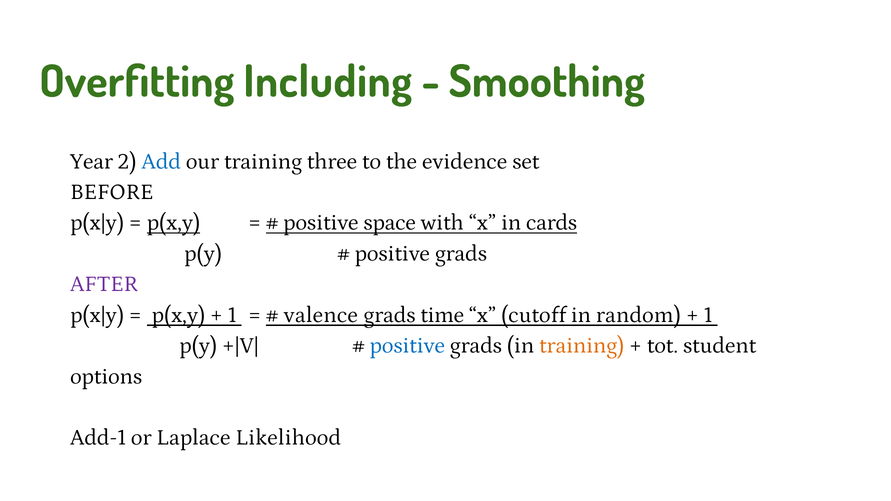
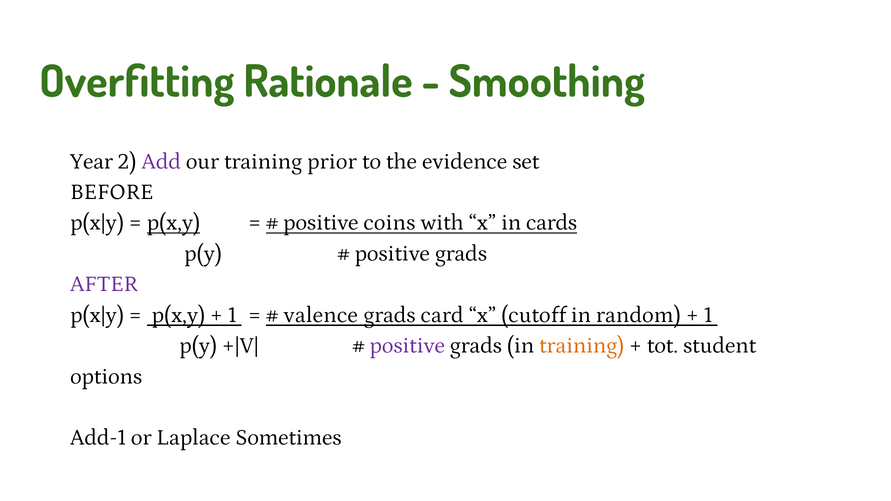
Including: Including -> Rationale (328, 82)
Add colour: blue -> purple (161, 161)
three: three -> prior (332, 161)
space: space -> coins (389, 223)
time: time -> card (442, 315)
positive colour: blue -> purple (407, 346)
Likelihood: Likelihood -> Sometimes (288, 438)
